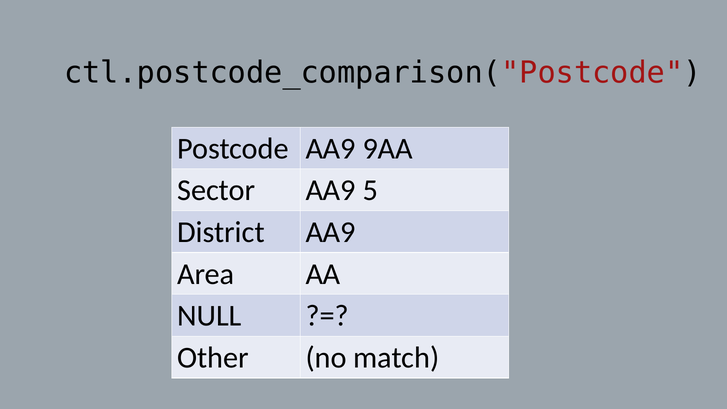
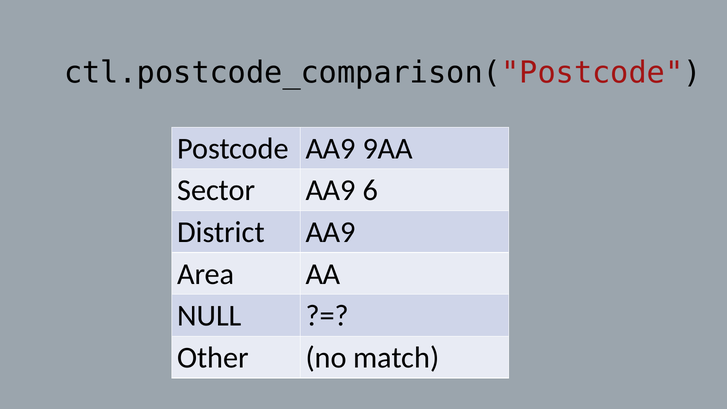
5: 5 -> 6 (370, 190)
